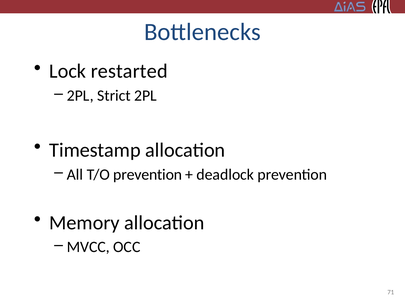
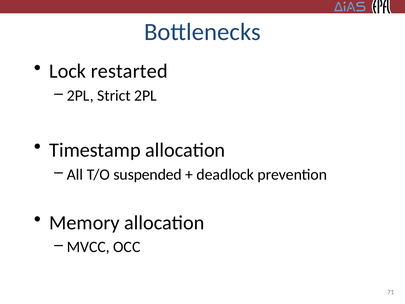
T/O prevention: prevention -> suspended (148, 174)
